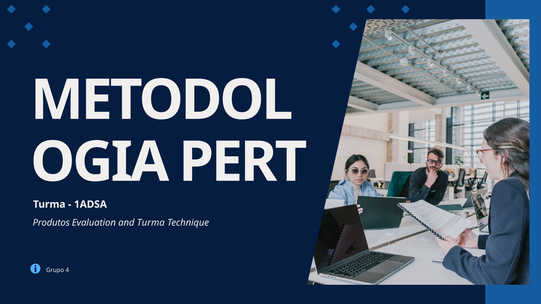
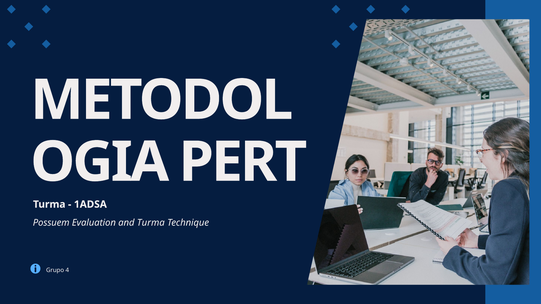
Produtos: Produtos -> Possuem (51, 223)
